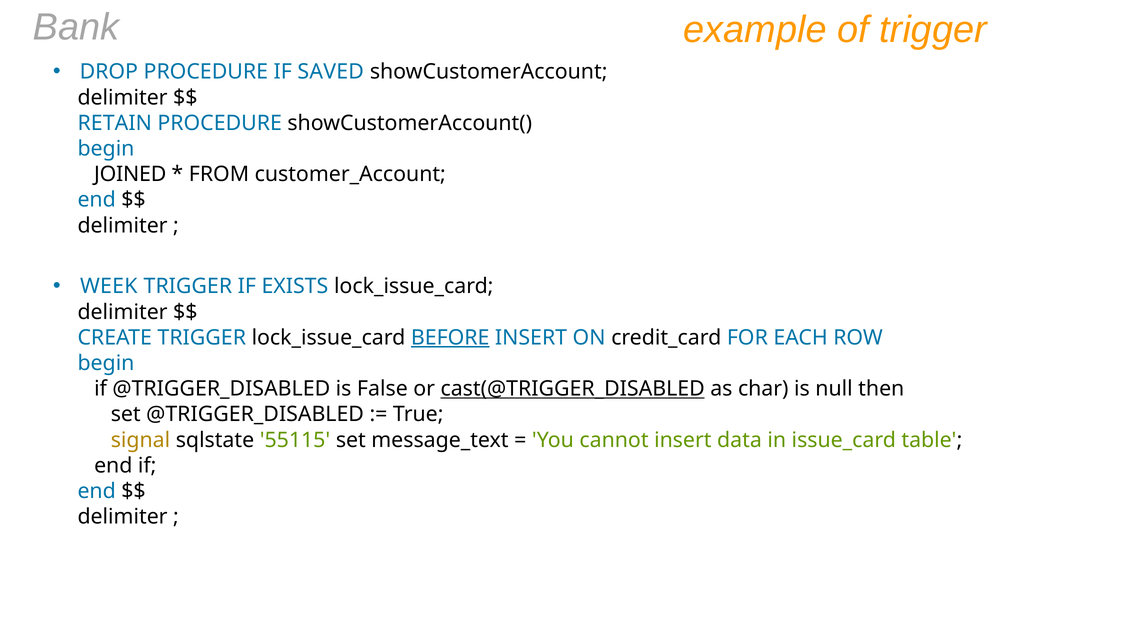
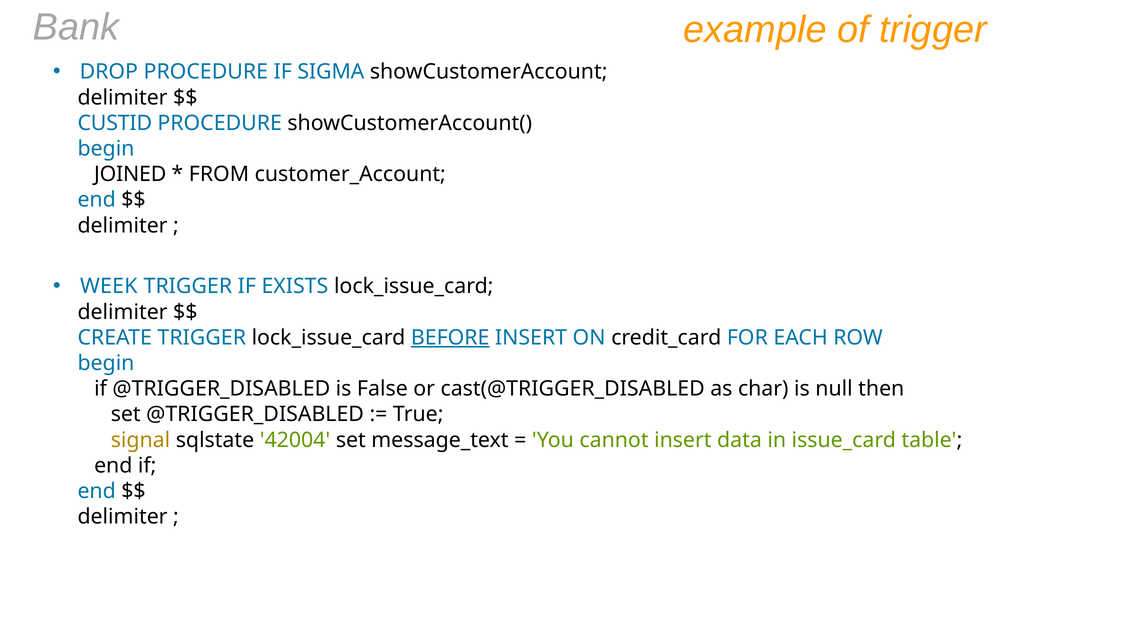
SAVED: SAVED -> SIGMA (331, 72)
RETAIN: RETAIN -> CUSTID (115, 123)
cast(@TRIGGER_DISABLED underline: present -> none (573, 389)
55115: 55115 -> 42004 (295, 440)
